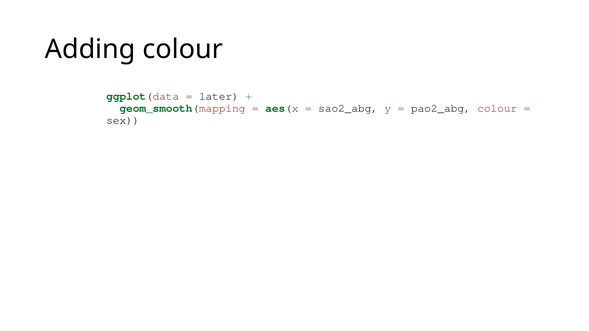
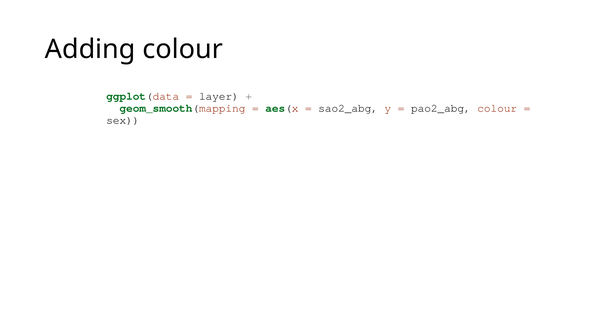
later: later -> layer (219, 96)
